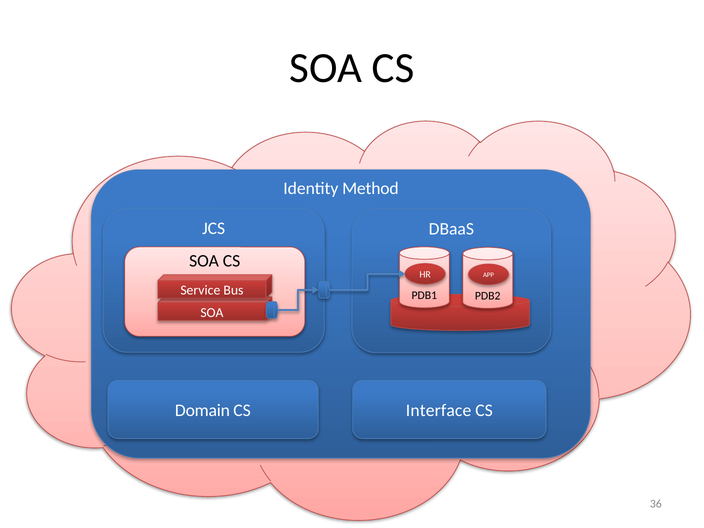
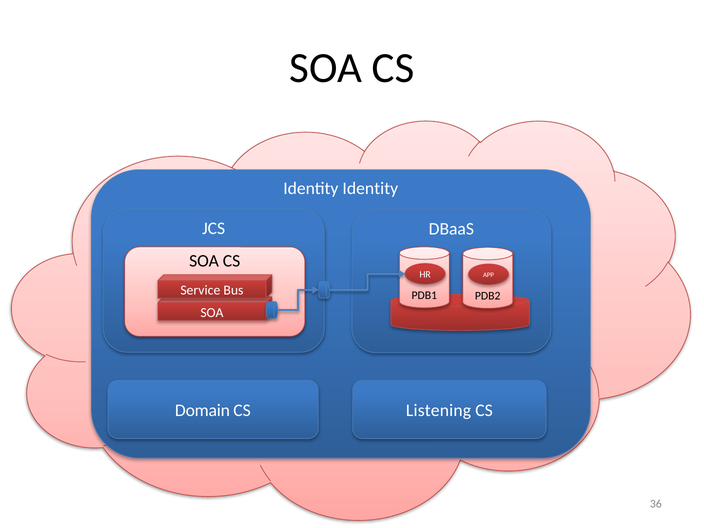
Identity Method: Method -> Identity (370, 188)
Interface: Interface -> Listening (439, 411)
